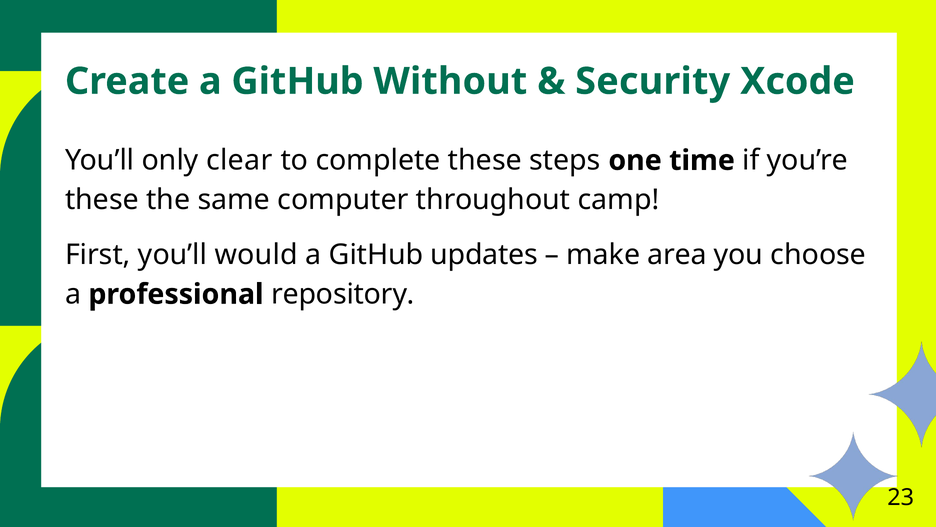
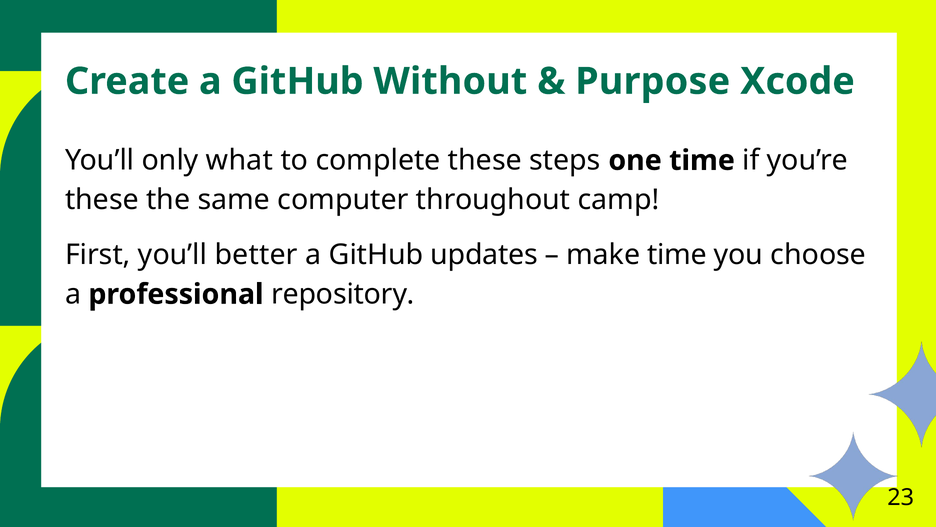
Security: Security -> Purpose (653, 81)
clear: clear -> what (239, 160)
would: would -> better (256, 255)
make area: area -> time (677, 255)
